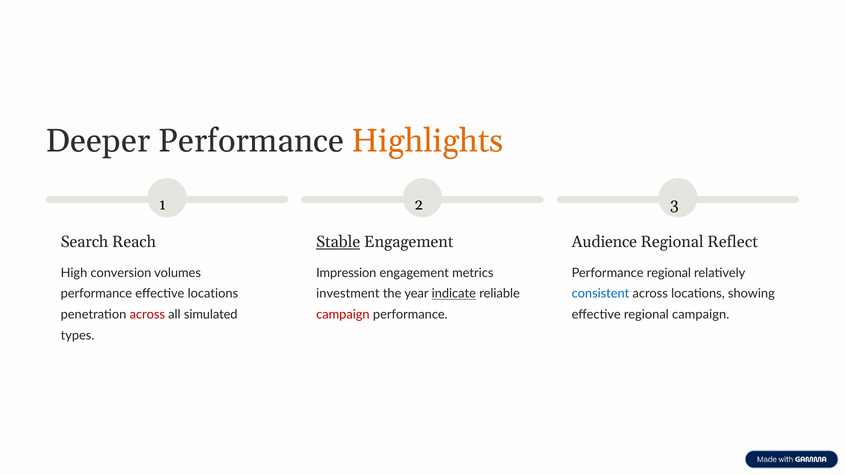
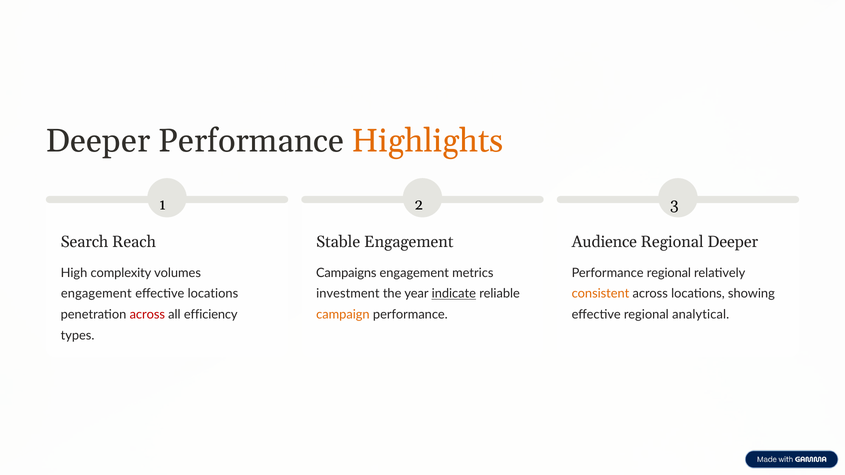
Stable underline: present -> none (338, 242)
Regional Reflect: Reflect -> Deeper (733, 242)
conversion: conversion -> complexity (121, 273)
Impression: Impression -> Campaigns (346, 273)
performance: performance -> engagement (96, 294)
consistent colour: blue -> orange (600, 294)
simulated: simulated -> efficiency (211, 315)
campaign colour: red -> orange (343, 315)
regional campaign: campaign -> analytical (701, 315)
